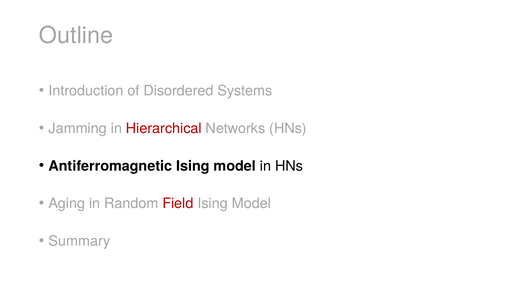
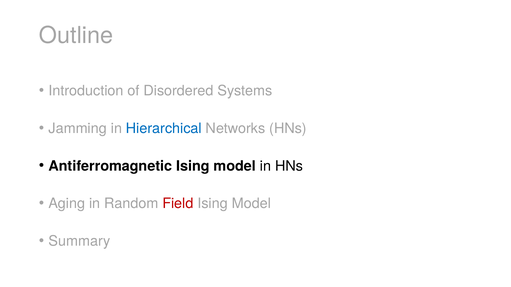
Hierarchical colour: red -> blue (164, 129)
